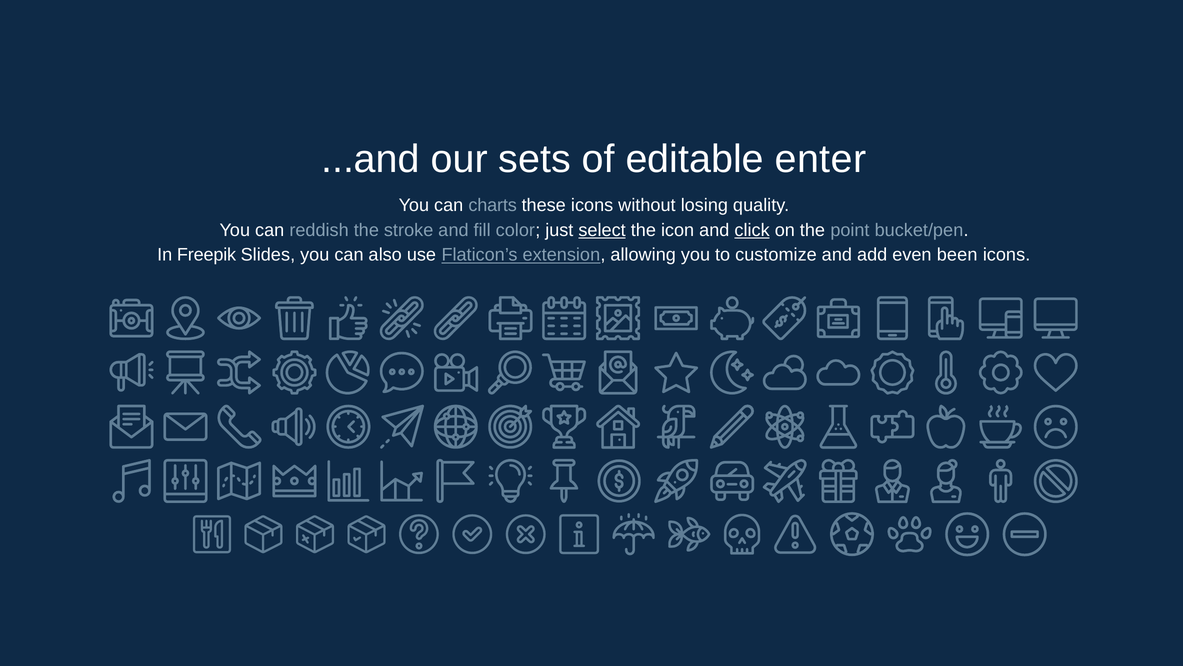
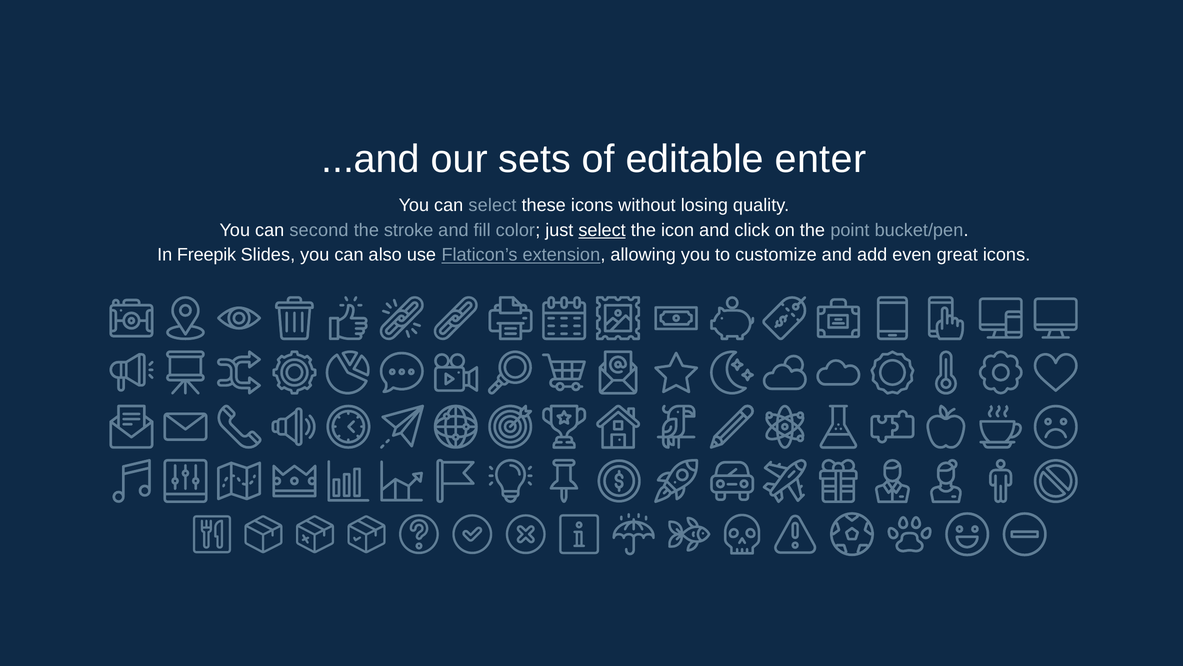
can charts: charts -> select (492, 205)
reddish: reddish -> second (319, 230)
click underline: present -> none (752, 230)
been: been -> great (957, 255)
